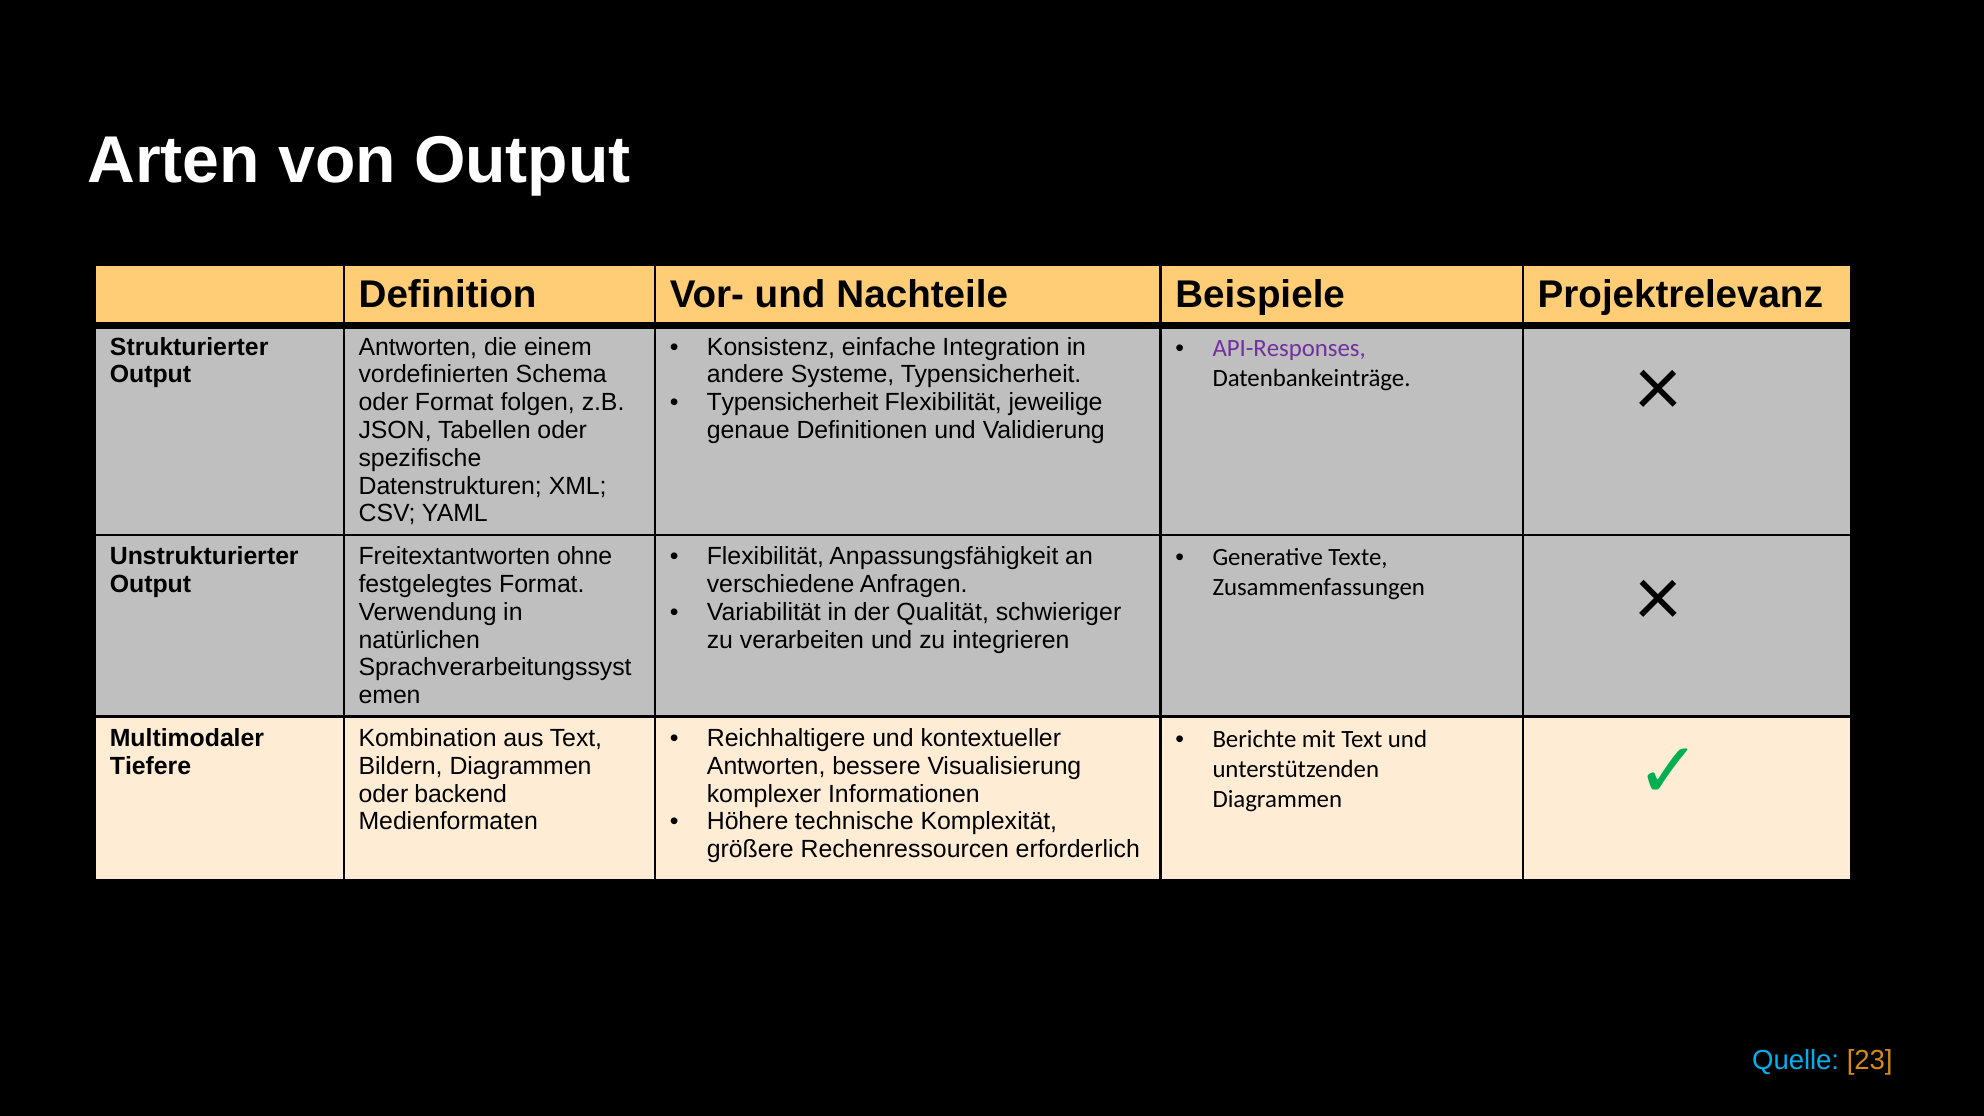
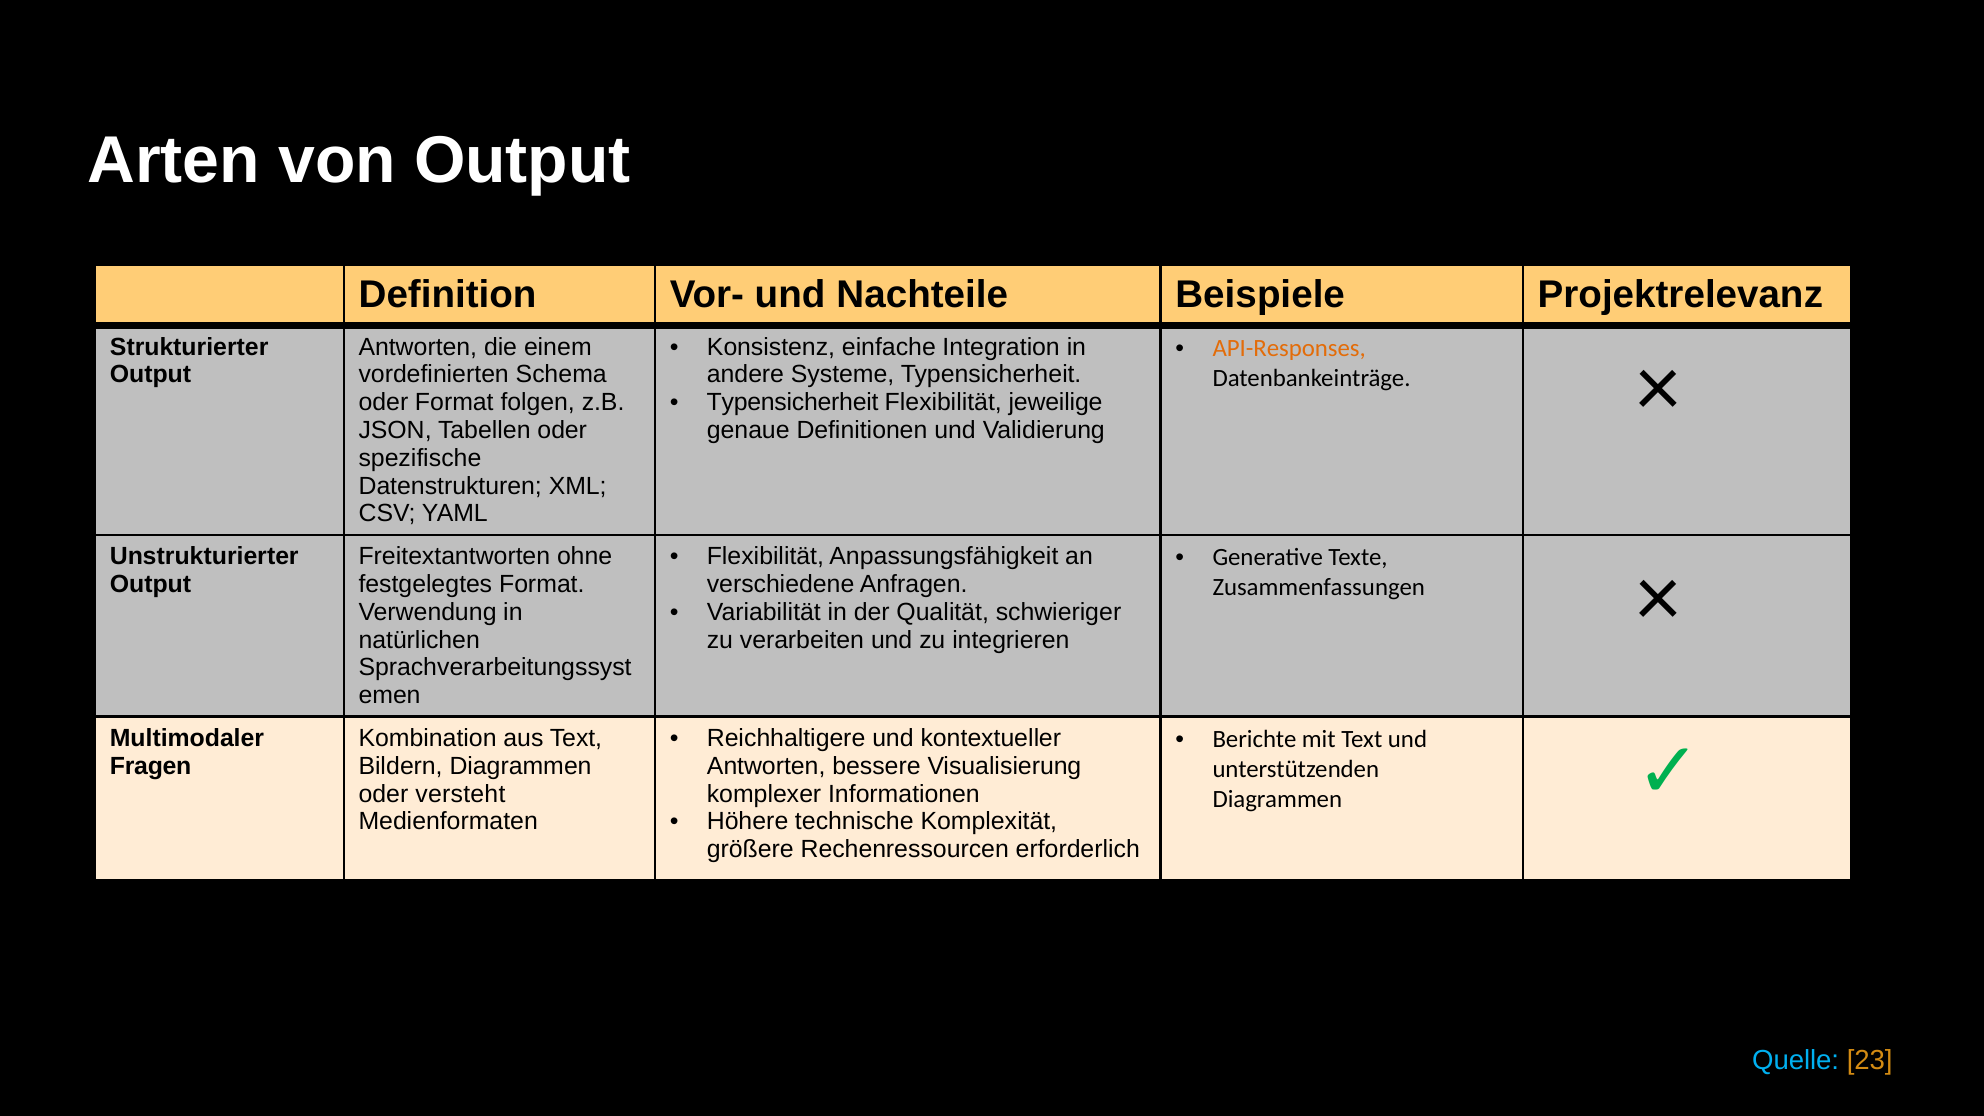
API-Responses colour: purple -> orange (1289, 348)
Tiefere: Tiefere -> Fragen (151, 766)
backend: backend -> versteht (460, 794)
